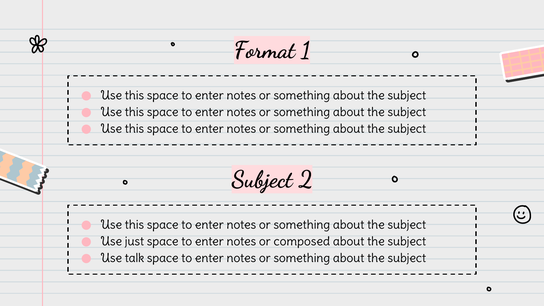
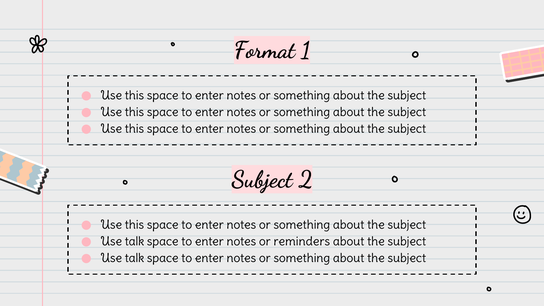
just: just -> talk (135, 242)
composed: composed -> reminders (302, 242)
